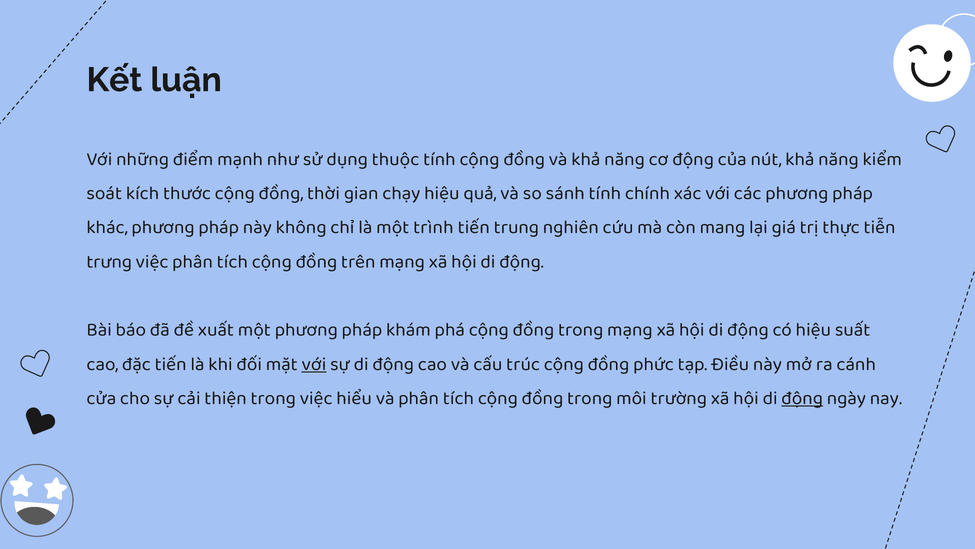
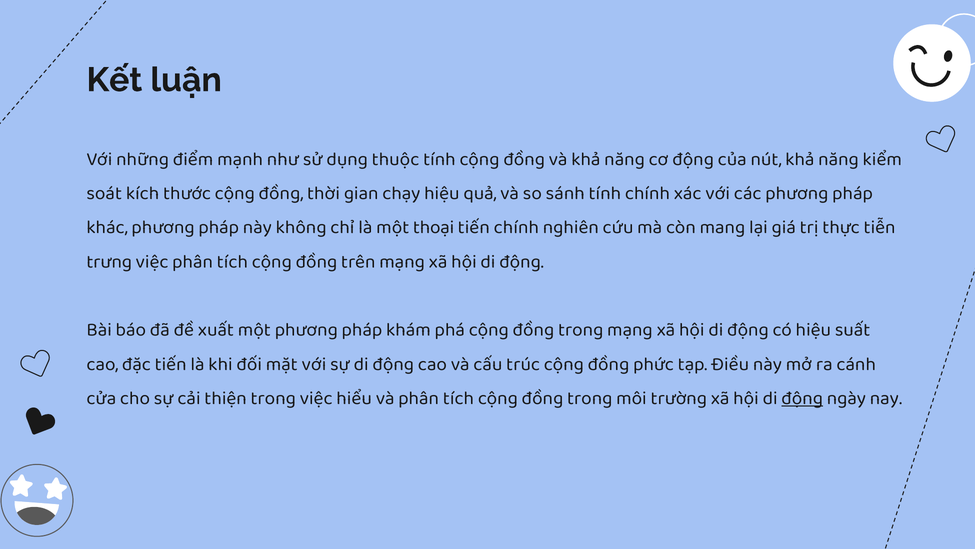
trình: trình -> thoại (434, 227)
tiến trung: trung -> chính (516, 227)
với underline: present -> none (314, 363)
